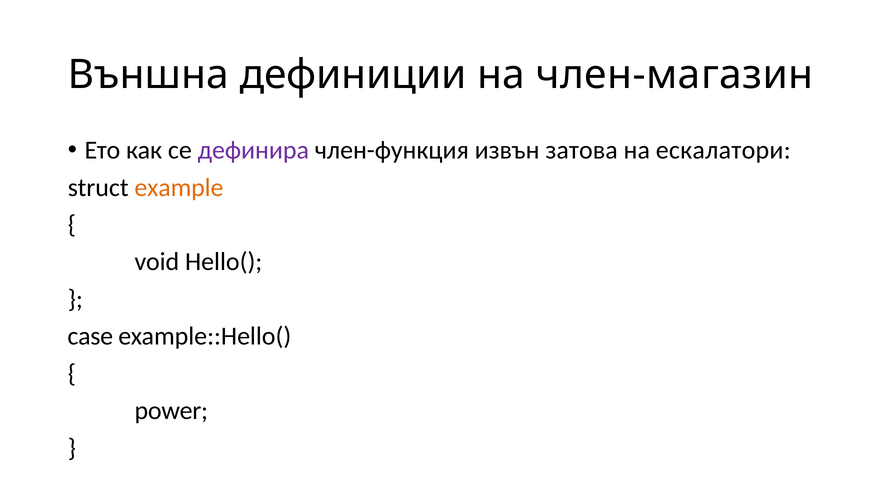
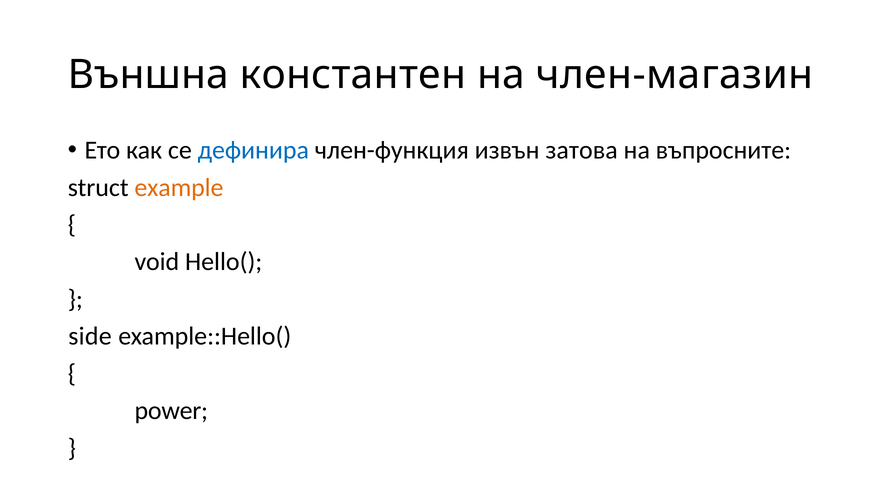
дефиниции: дефиниции -> константен (353, 75)
дефинира colour: purple -> blue (253, 150)
ескалатори: ескалатори -> въпросните (723, 150)
case: case -> side (90, 337)
